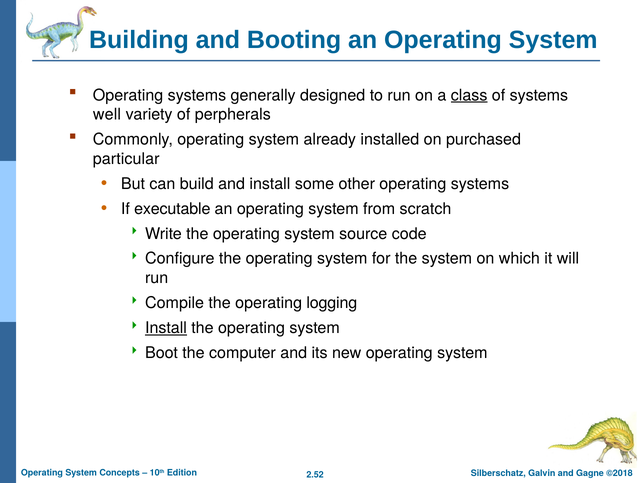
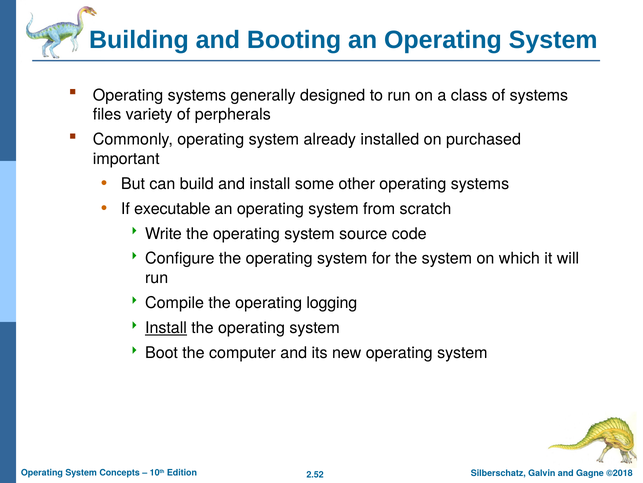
class underline: present -> none (469, 95)
well: well -> files (107, 114)
particular: particular -> important (126, 159)
